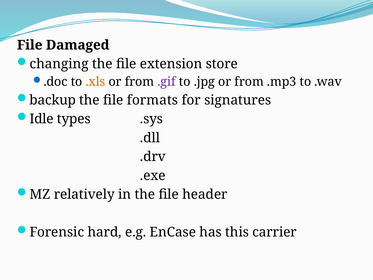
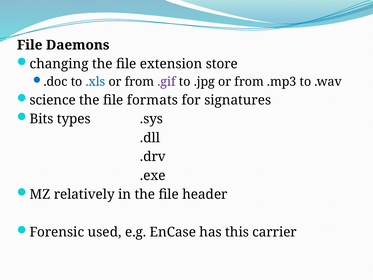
Damaged: Damaged -> Daemons (78, 45)
.xls colour: orange -> blue (95, 82)
backup: backup -> science (53, 100)
Idle: Idle -> Bits (42, 119)
hard: hard -> used (105, 232)
